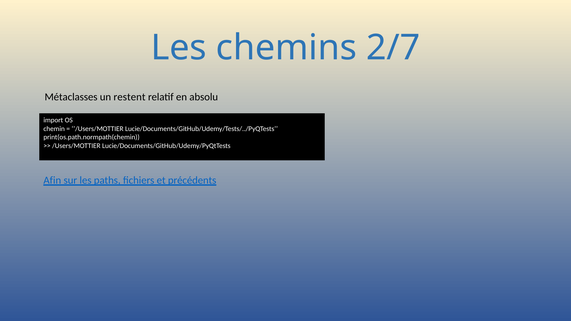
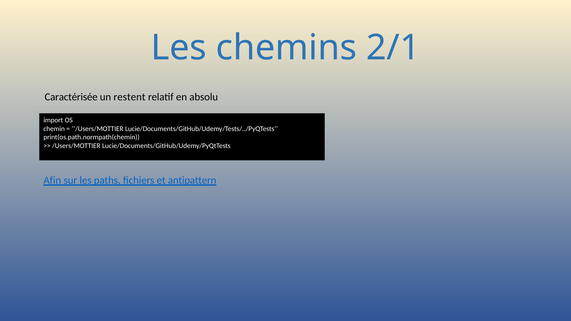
2/7: 2/7 -> 2/1 (393, 48)
Métaclasses: Métaclasses -> Caractérisée (71, 97)
précédents: précédents -> antipattern (192, 180)
